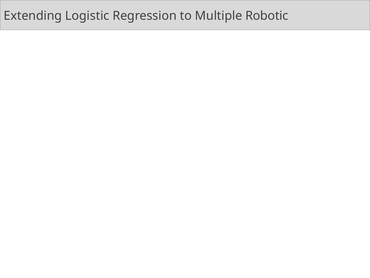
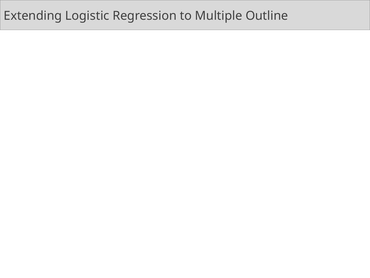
Robotic: Robotic -> Outline (267, 16)
